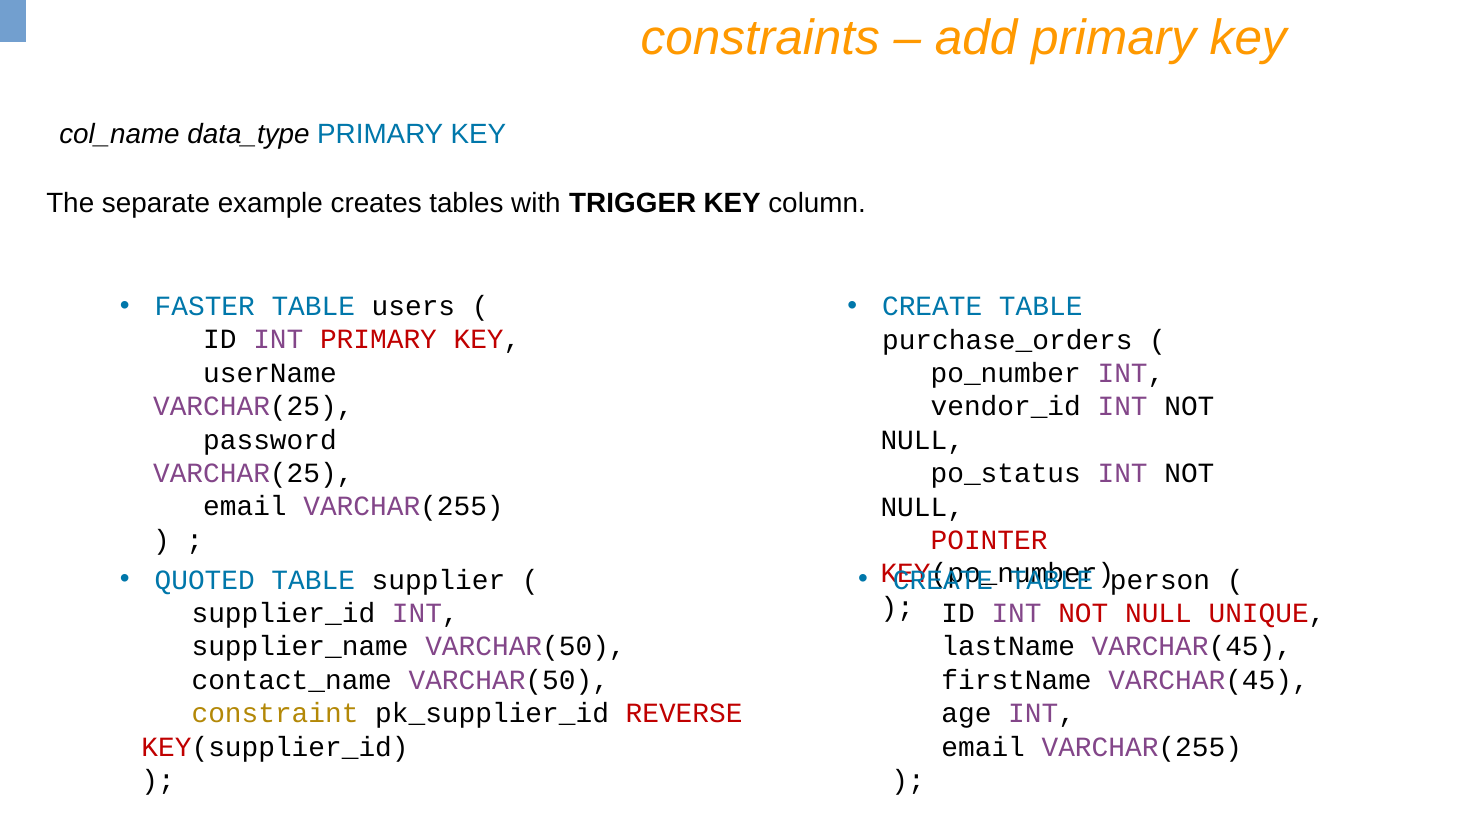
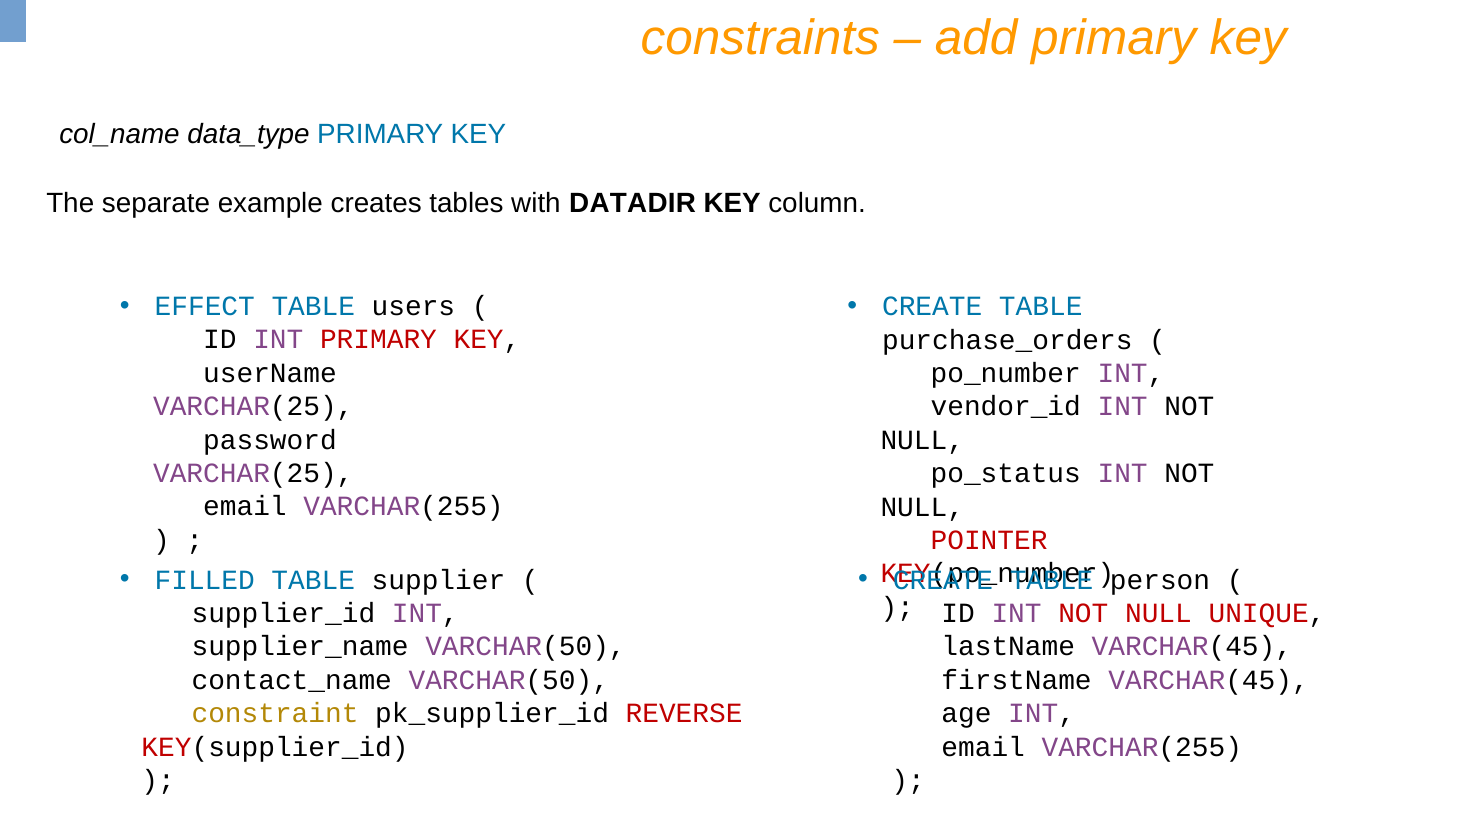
TRIGGER: TRIGGER -> DATADIR (633, 203)
FASTER: FASTER -> EFFECT (205, 306)
QUOTED: QUOTED -> FILLED (205, 580)
